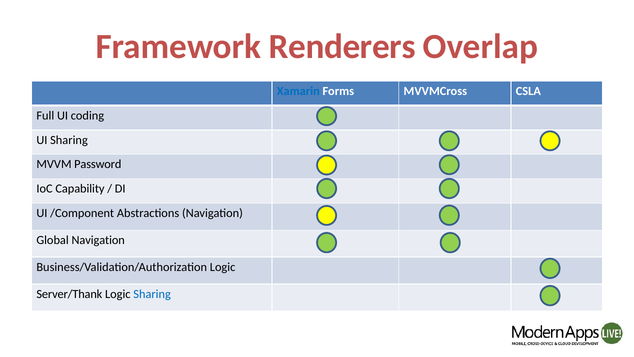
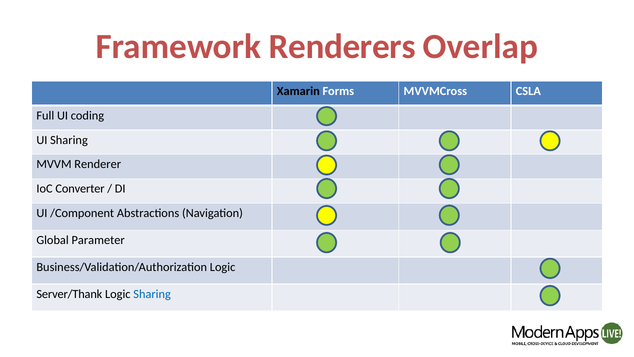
Xamarin colour: blue -> black (298, 91)
Password: Password -> Renderer (98, 164)
Capability: Capability -> Converter (80, 189)
Global Navigation: Navigation -> Parameter (98, 240)
